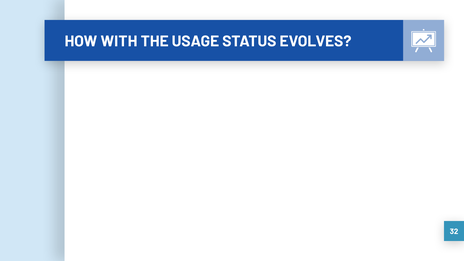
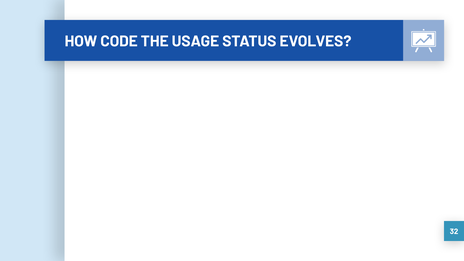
WITH: WITH -> CODE (119, 42)
